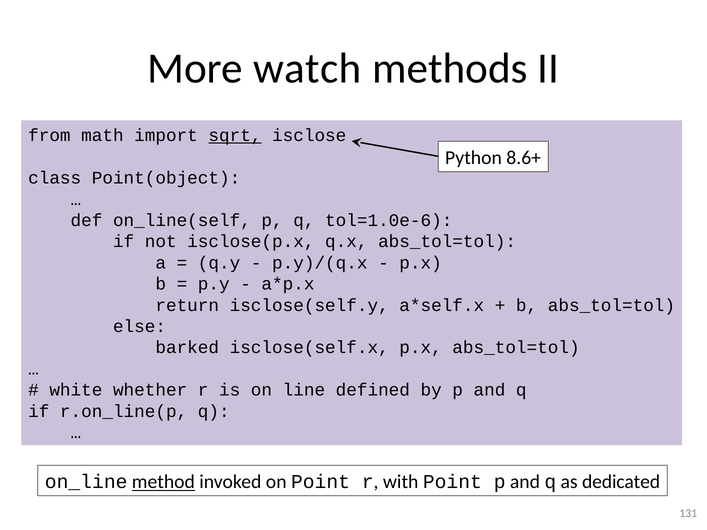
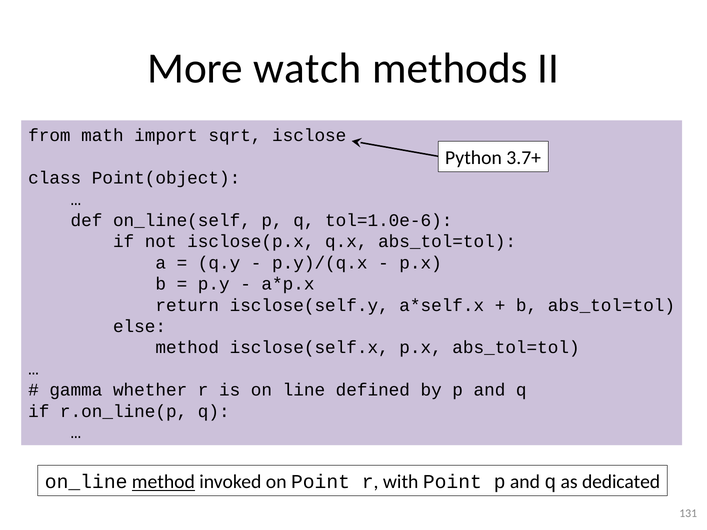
sqrt underline: present -> none (235, 136)
8.6+: 8.6+ -> 3.7+ (524, 158)
barked: barked -> method (187, 348)
white: white -> gamma (76, 390)
